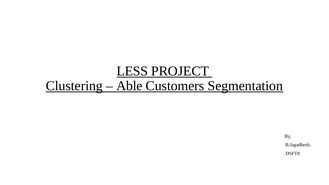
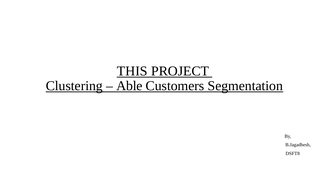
LESS: LESS -> THIS (132, 71)
